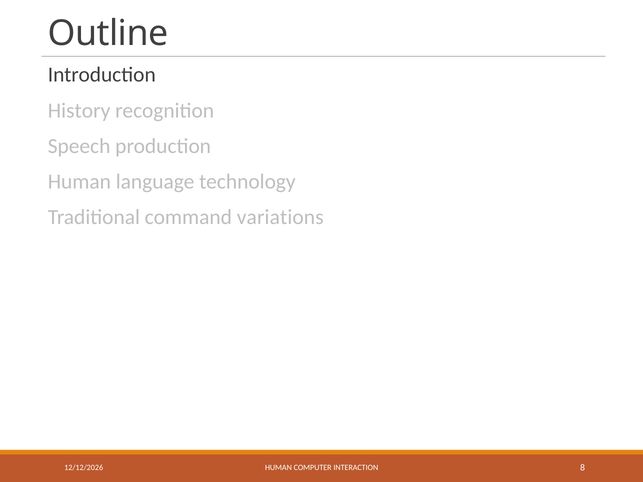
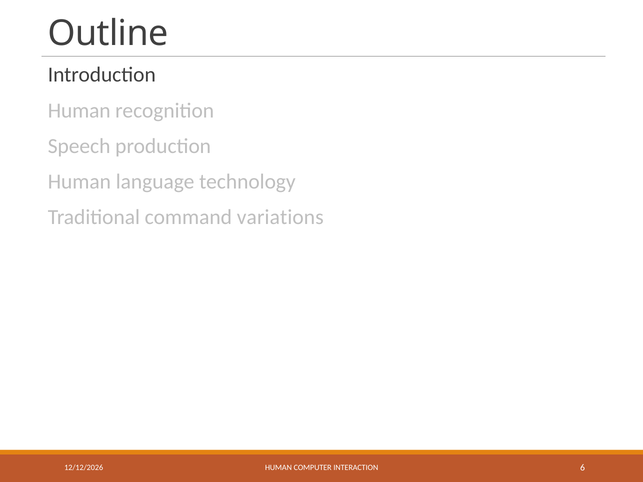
History: History -> Human (79, 111)
8: 8 -> 6 (583, 468)
